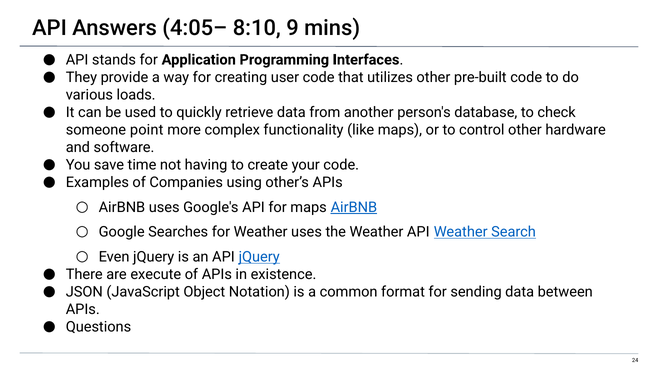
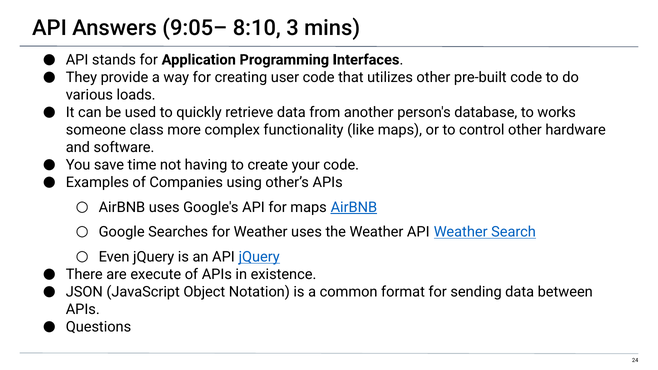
4:05–: 4:05– -> 9:05– (195, 28)
9: 9 -> 3 (293, 28)
check: check -> works (557, 112)
point: point -> class (147, 130)
